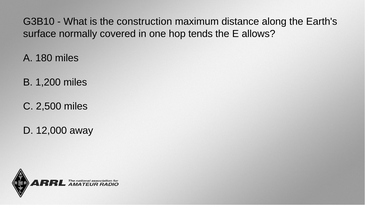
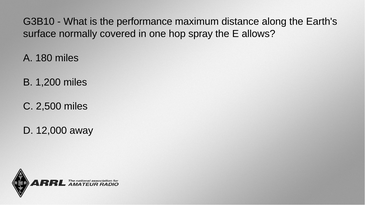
construction: construction -> performance (144, 22)
tends: tends -> spray (201, 34)
